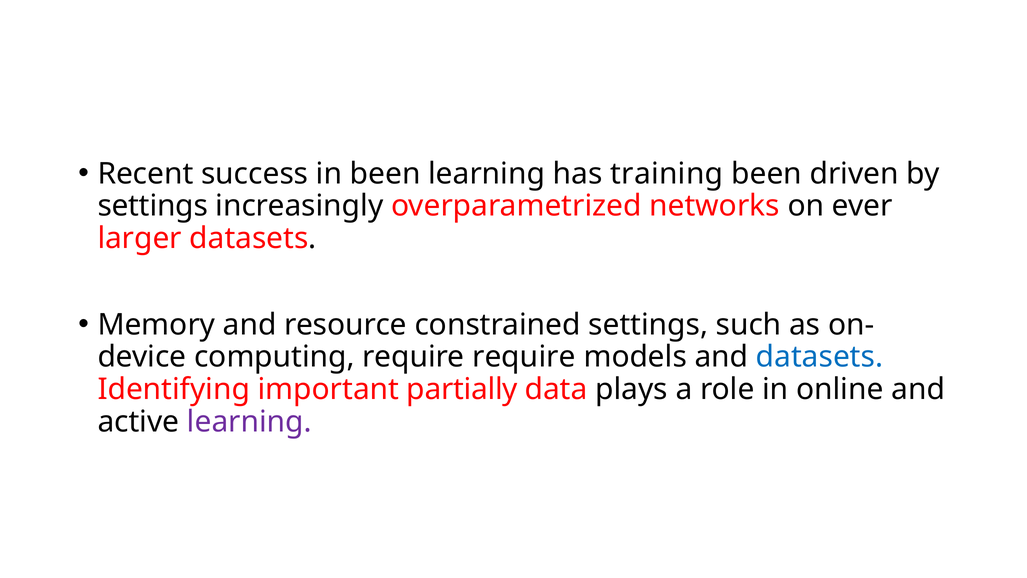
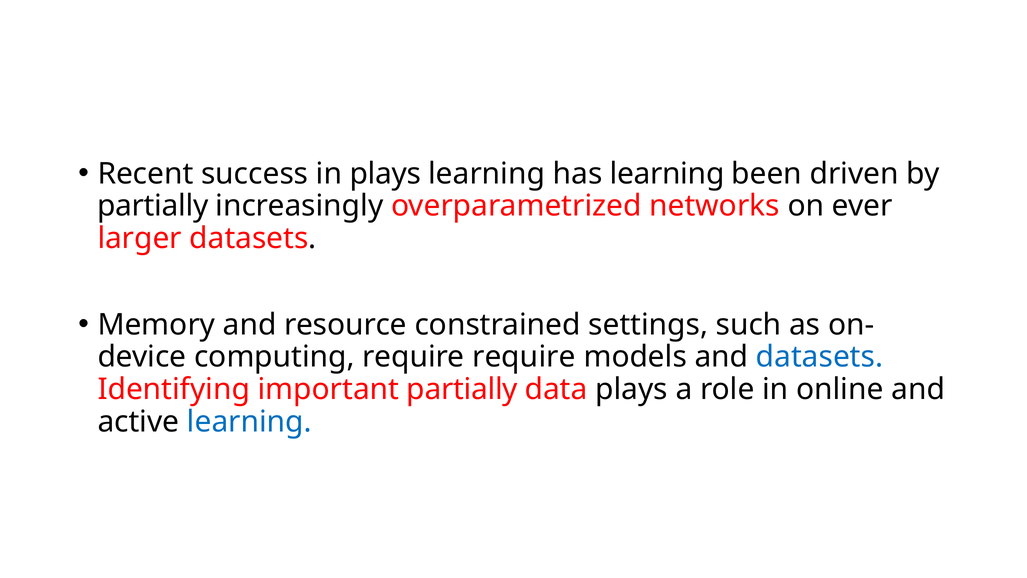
in been: been -> plays (385, 174)
has training: training -> learning (667, 174)
settings: settings -> partially (153, 206)
learning colour: purple -> blue (249, 422)
